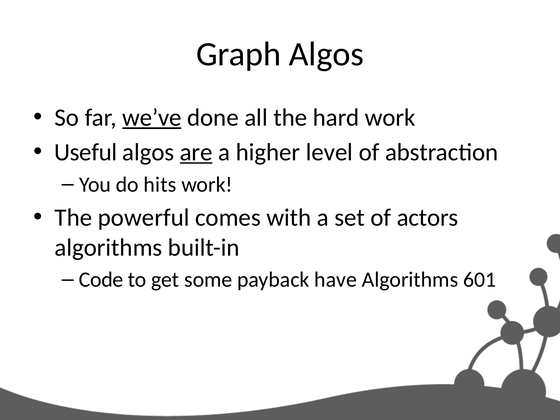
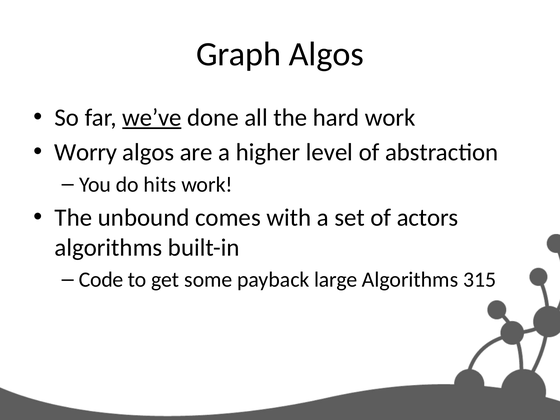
Useful: Useful -> Worry (86, 152)
are underline: present -> none (196, 152)
powerful: powerful -> unbound (144, 218)
have: have -> large (336, 280)
601: 601 -> 315 (480, 280)
